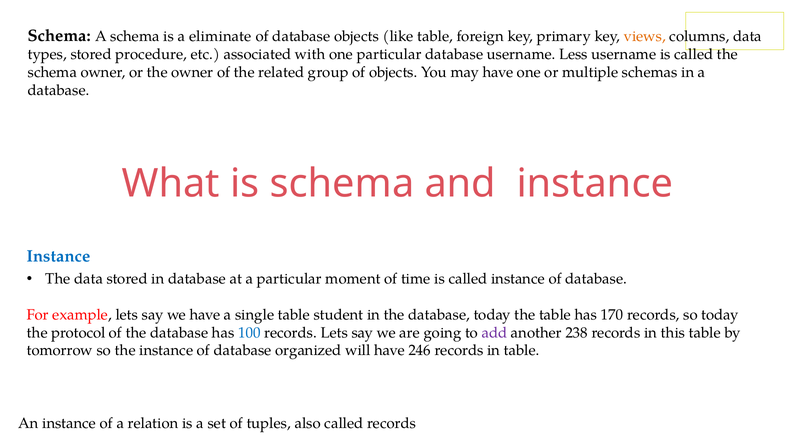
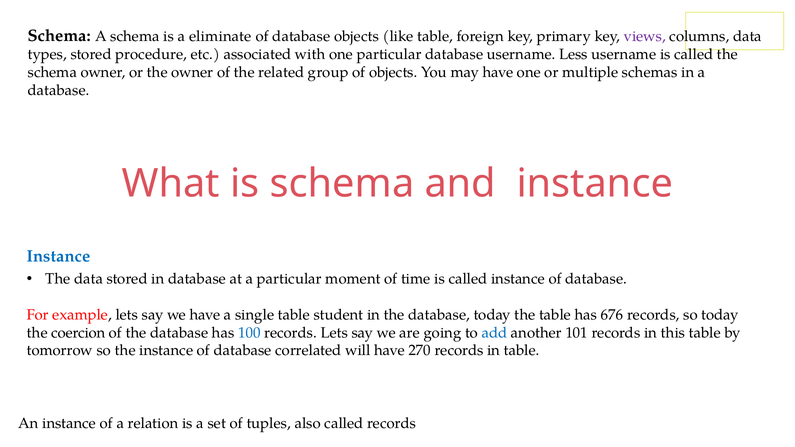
views colour: orange -> purple (645, 36)
170: 170 -> 676 (612, 315)
protocol: protocol -> coercion (78, 333)
add colour: purple -> blue (494, 333)
238: 238 -> 101 (577, 333)
organized: organized -> correlated (308, 351)
246: 246 -> 270 (420, 351)
